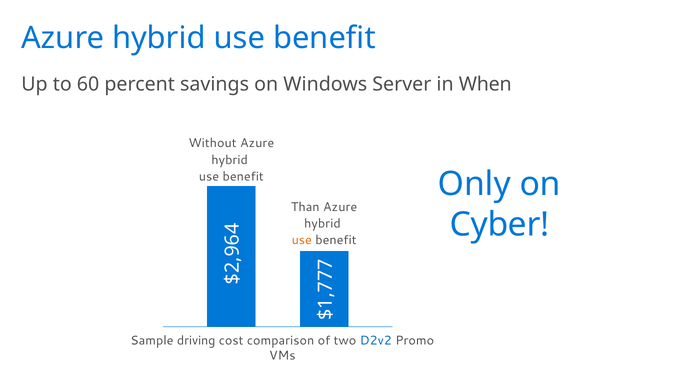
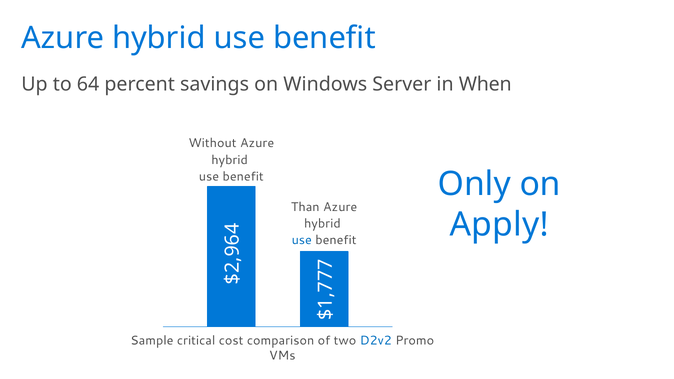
60: 60 -> 64 (88, 84)
Cyber: Cyber -> Apply (499, 224)
use colour: orange -> blue (302, 240)
driving: driving -> critical (196, 340)
